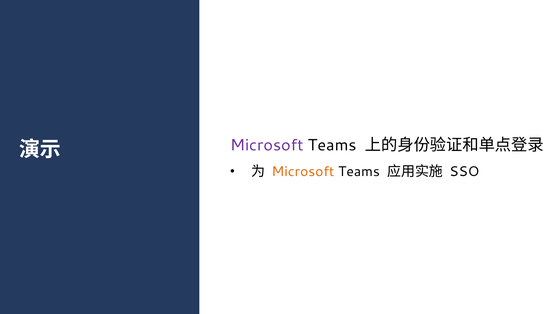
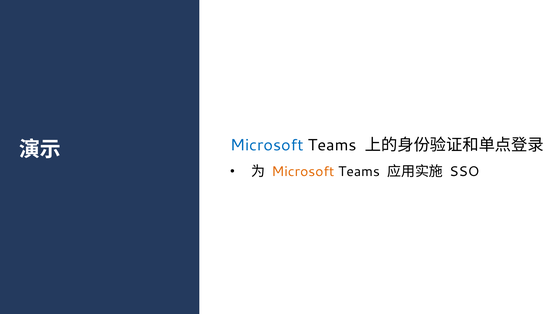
Microsoft colour: purple -> blue (267, 145)
